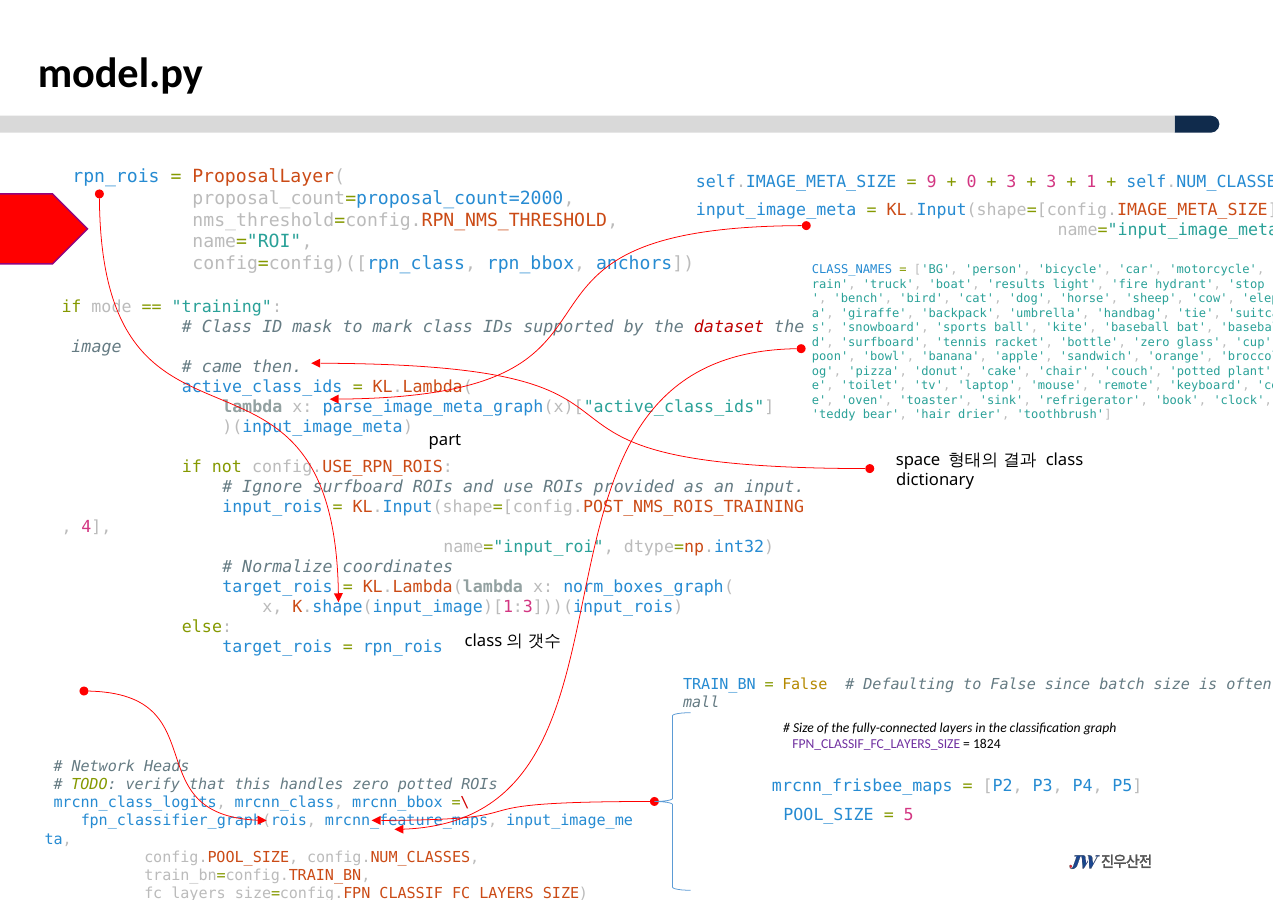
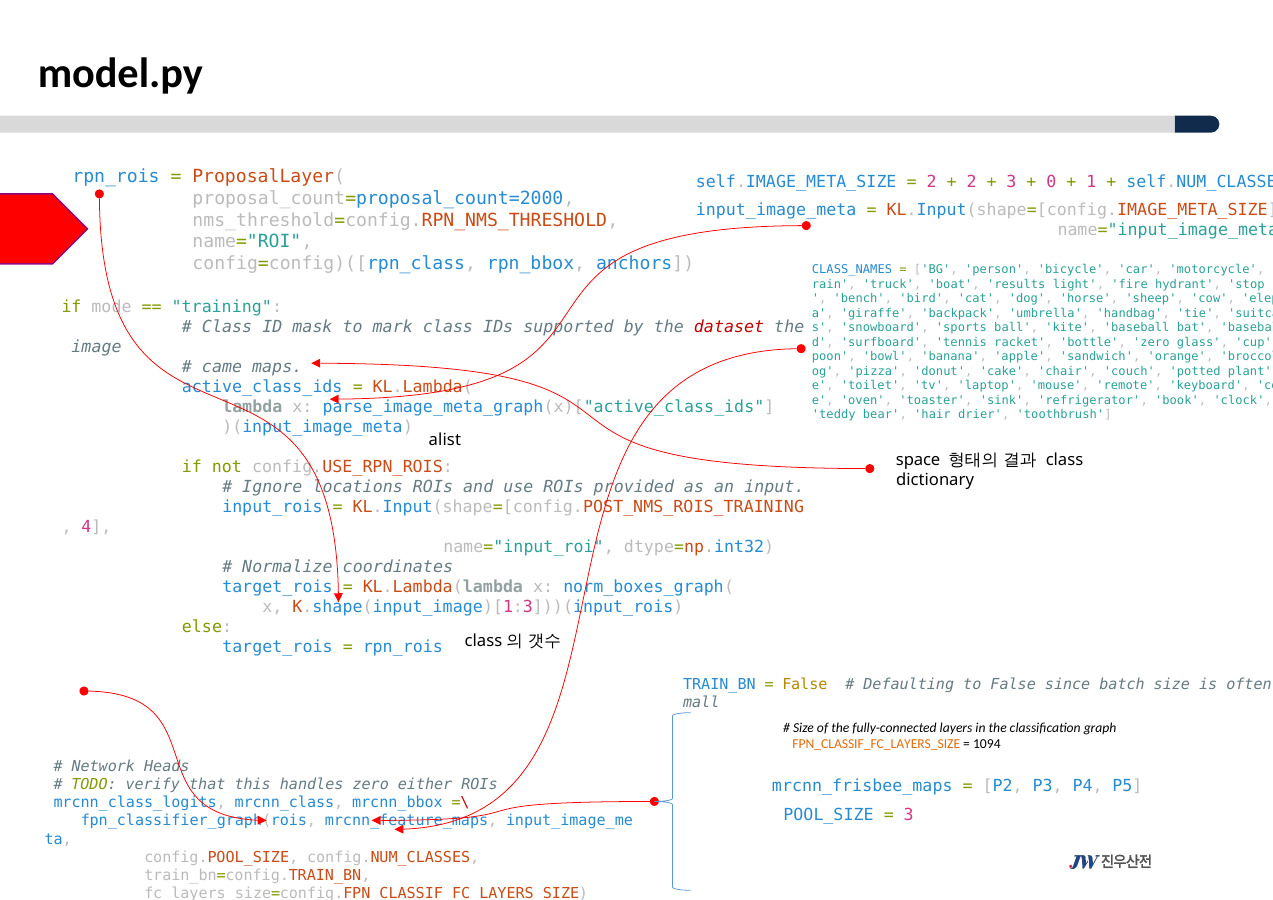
9: 9 -> 2 (932, 183)
0: 0 -> 2 (972, 183)
3: 3 -> 0 (1051, 183)
then: then -> maps (277, 367)
part: part -> alist (445, 440)
Ignore surfboard: surfboard -> locations (358, 487)
FPN_CLASSIF_FC_LAYERS_SIZE colour: purple -> orange (876, 744)
1824: 1824 -> 1094 (987, 744)
zero potted: potted -> either (425, 785)
5: 5 -> 3 (909, 815)
